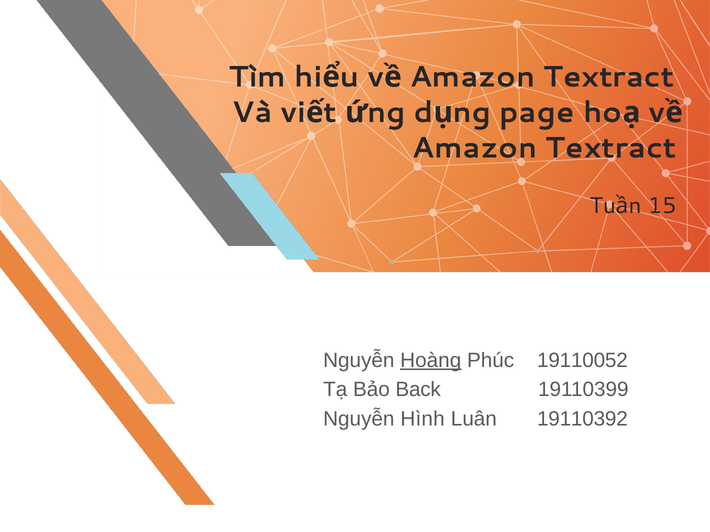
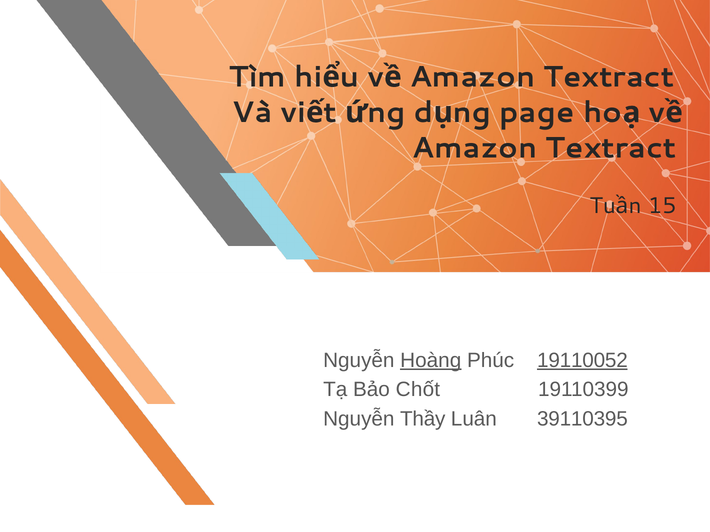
19110052 underline: none -> present (582, 361)
Back: Back -> Chốt (418, 390)
Hình: Hình -> Thầy (423, 419)
19110392: 19110392 -> 39110395 (582, 419)
